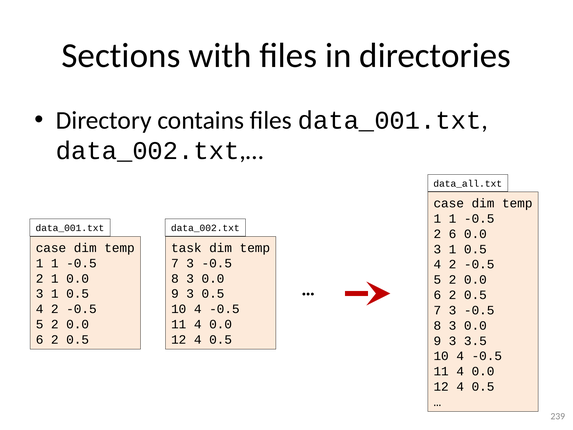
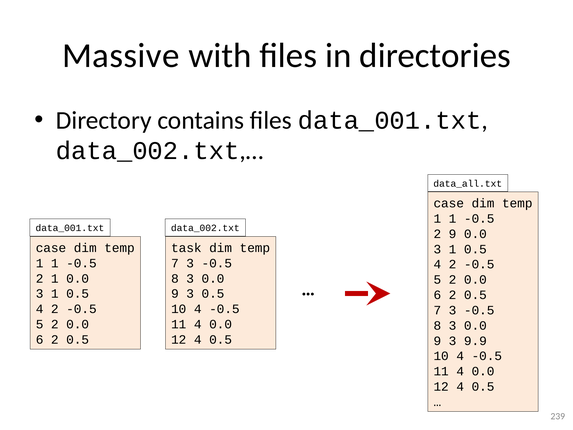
Sections: Sections -> Massive (121, 55)
2 6: 6 -> 9 (453, 234)
3.5: 3.5 -> 9.9 (475, 341)
